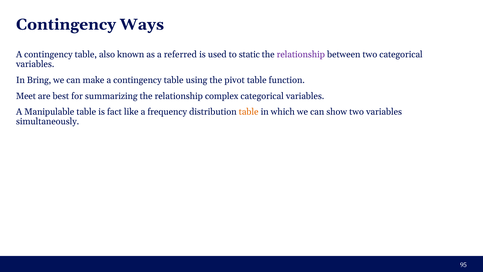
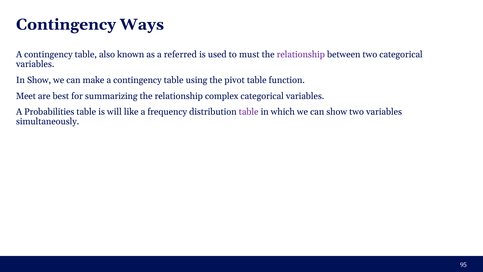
static: static -> must (249, 54)
In Bring: Bring -> Show (39, 80)
Manipulable: Manipulable -> Probabilities (49, 112)
fact: fact -> will (114, 112)
table colour: orange -> purple (249, 112)
